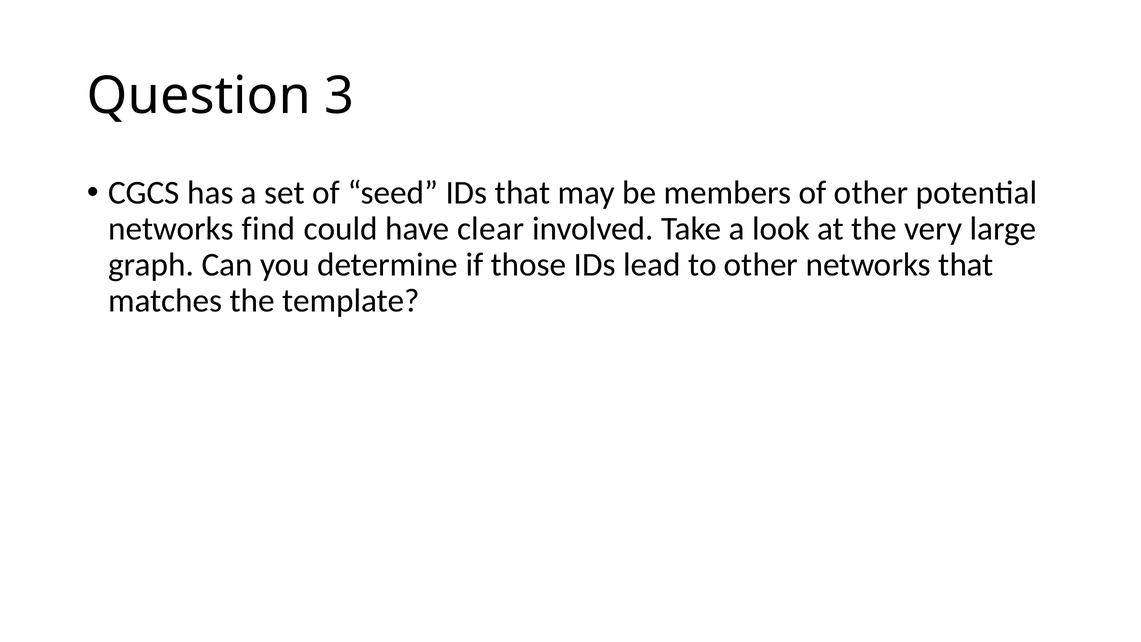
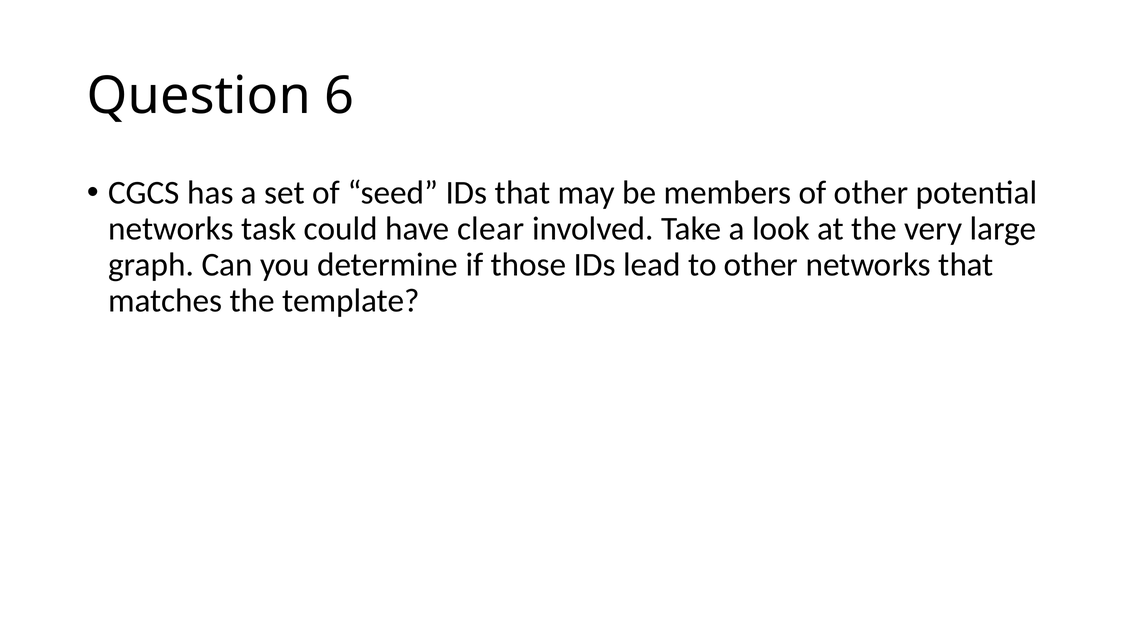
3: 3 -> 6 (339, 96)
find: find -> task (269, 229)
